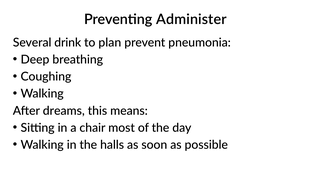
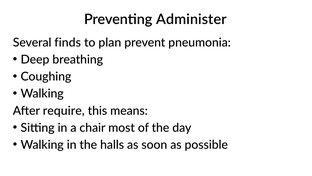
drink: drink -> finds (68, 42)
dreams: dreams -> require (64, 110)
